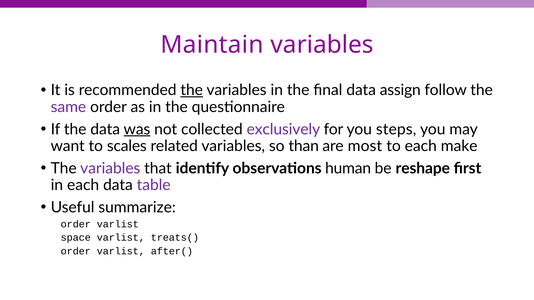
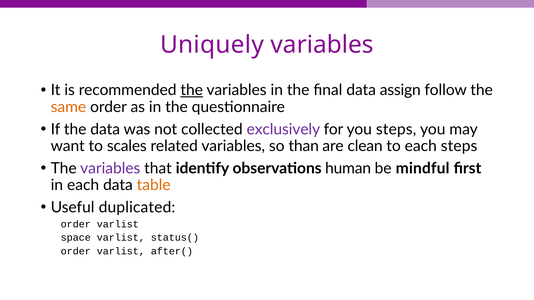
Maintain: Maintain -> Uniquely (212, 45)
same colour: purple -> orange (68, 107)
was underline: present -> none (137, 129)
most: most -> clean (365, 146)
each make: make -> steps (459, 146)
reshape: reshape -> mindful (423, 169)
table colour: purple -> orange (154, 185)
summarize: summarize -> duplicated (137, 208)
treats(: treats( -> status( (175, 238)
